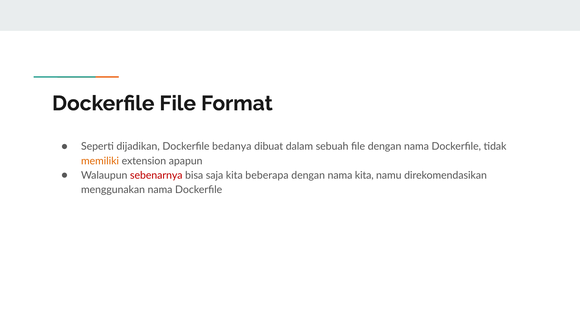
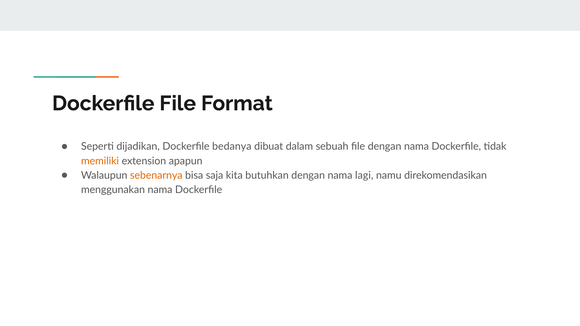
sebenarnya colour: red -> orange (156, 175)
beberapa: beberapa -> butuhkan (267, 175)
nama kita: kita -> lagi (364, 175)
